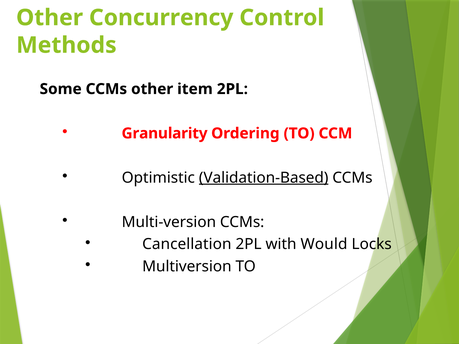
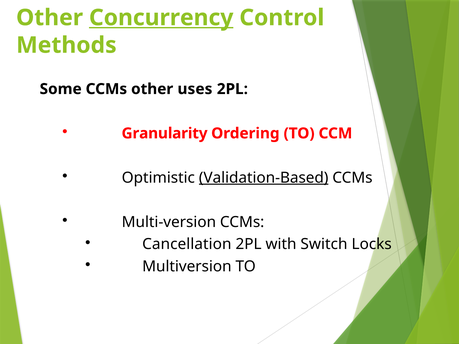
Concurrency underline: none -> present (161, 18)
item: item -> uses (195, 89)
Would: Would -> Switch (324, 244)
